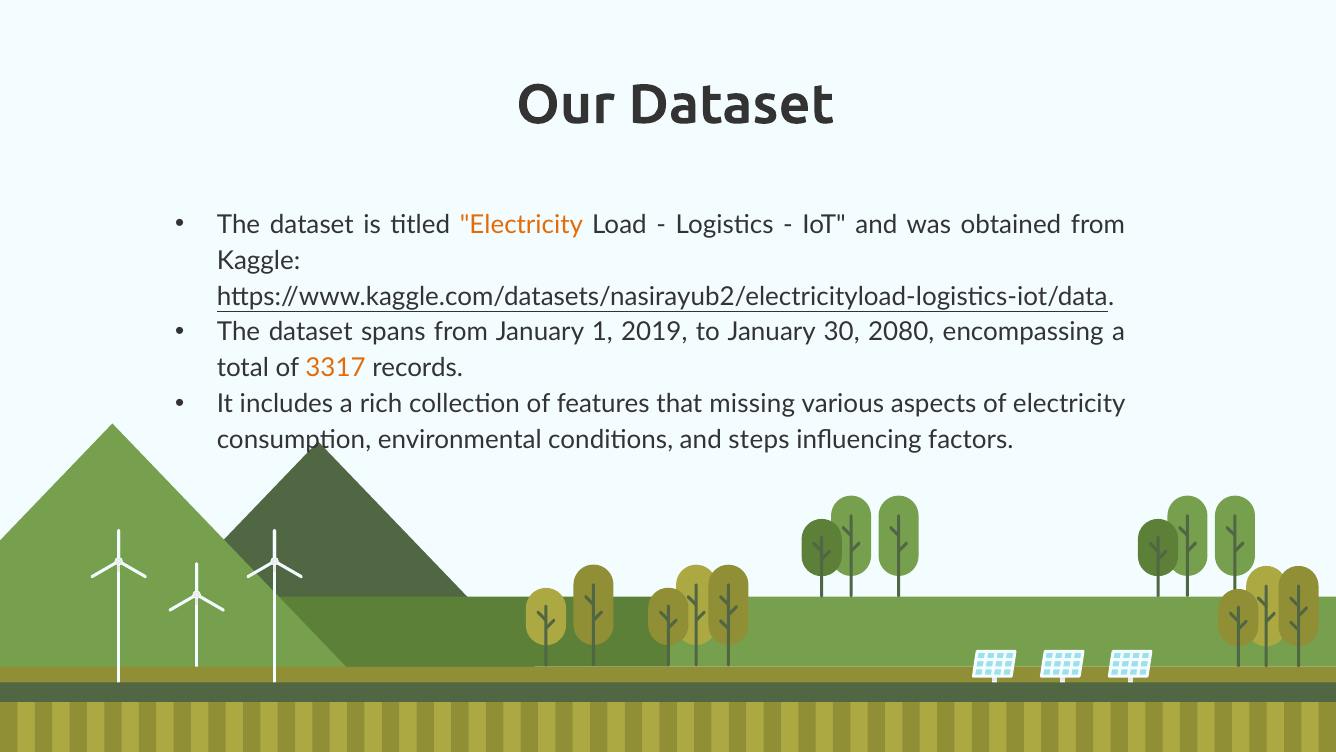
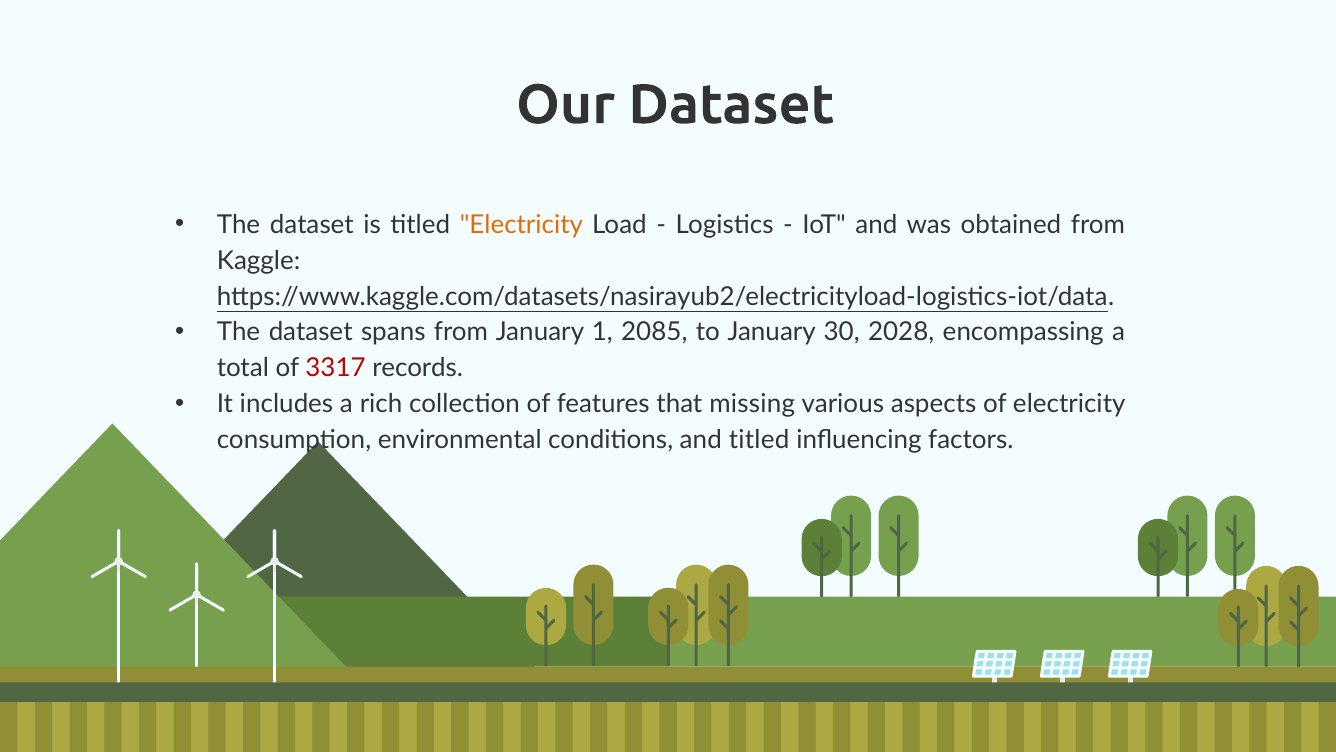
2019: 2019 -> 2085 (654, 332)
2080: 2080 -> 2028 (901, 332)
3317 colour: orange -> red (336, 368)
and steps: steps -> titled (759, 440)
